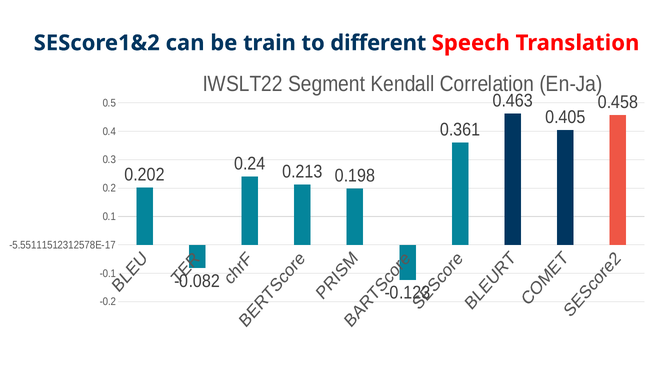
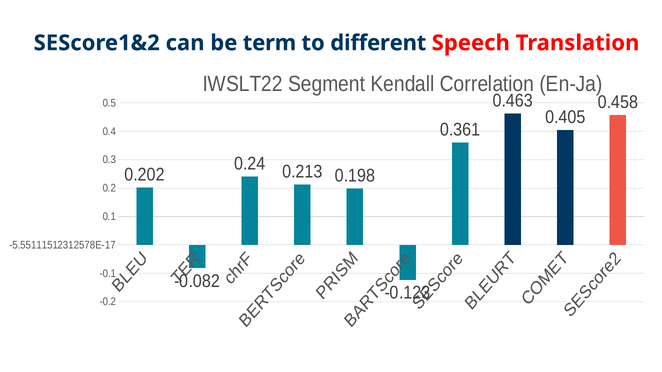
train: train -> term (269, 43)
